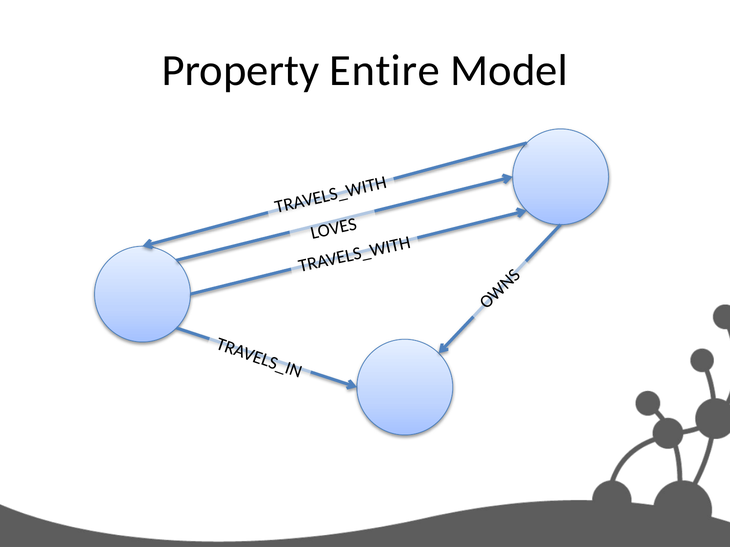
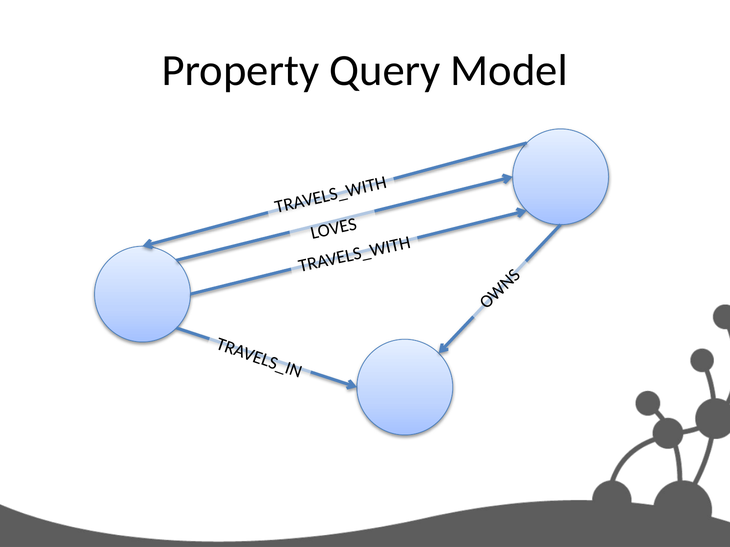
Entire: Entire -> Query (385, 71)
